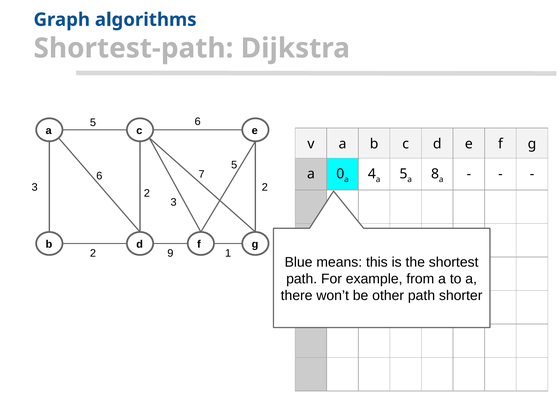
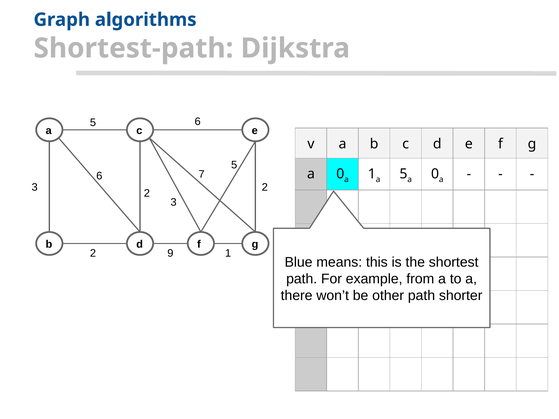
a 4: 4 -> 1 (372, 174)
5 a 8: 8 -> 0 (435, 174)
